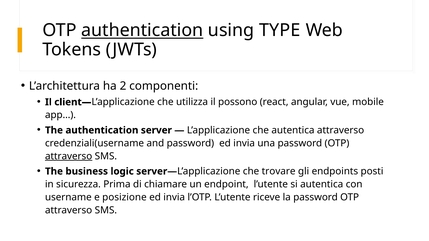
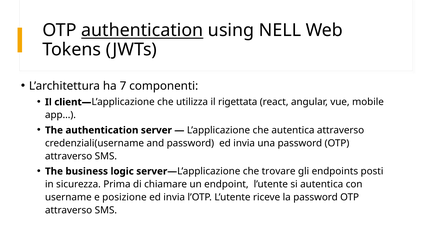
TYPE: TYPE -> NELL (280, 30)
2: 2 -> 7 (123, 86)
possono: possono -> rigettata (238, 102)
attraverso underline: present -> none (69, 156)
